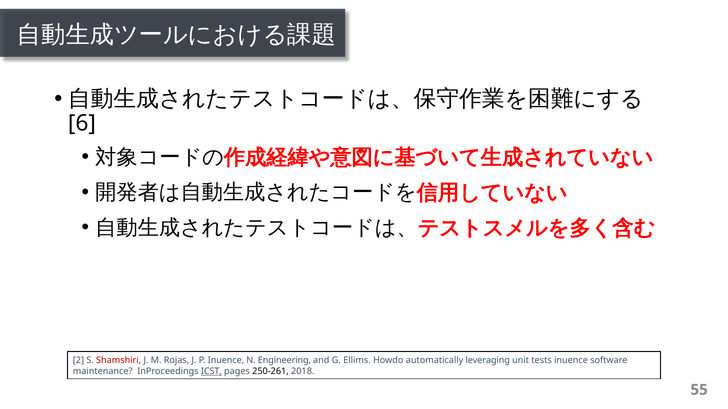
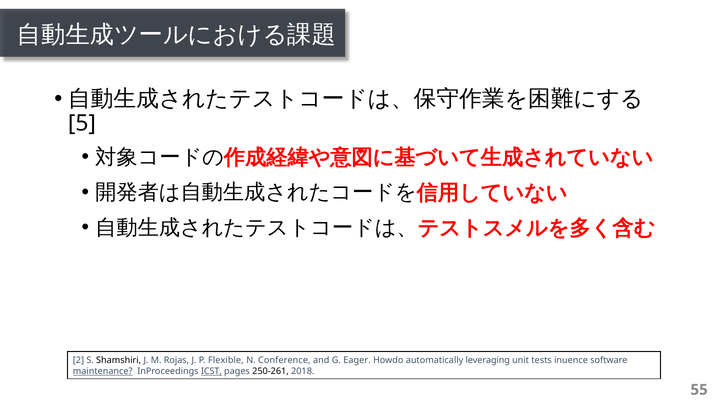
6: 6 -> 5 (82, 124)
Shamshiri colour: red -> black (119, 361)
P Inuence: Inuence -> Flexible (226, 361)
Engineering: Engineering -> Conference (284, 361)
Ellims: Ellims -> Eager (357, 361)
maintenance underline: none -> present (103, 372)
